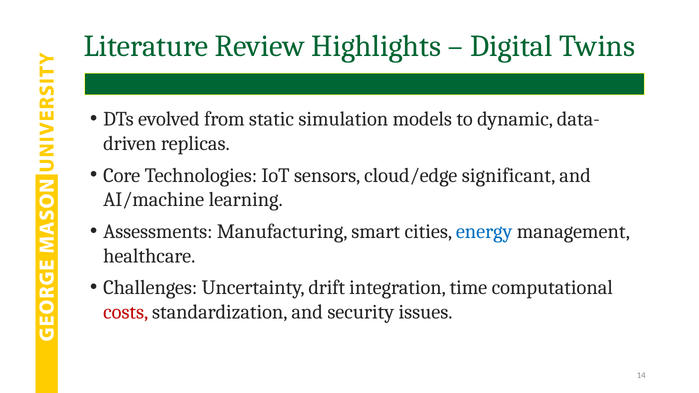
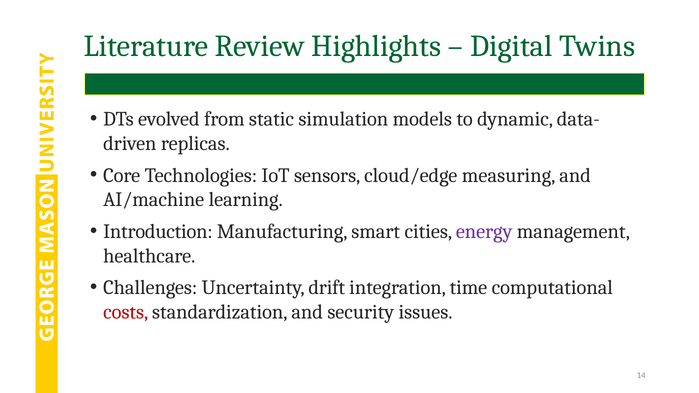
significant: significant -> measuring (509, 175)
Assessments: Assessments -> Introduction (158, 232)
energy colour: blue -> purple (484, 232)
